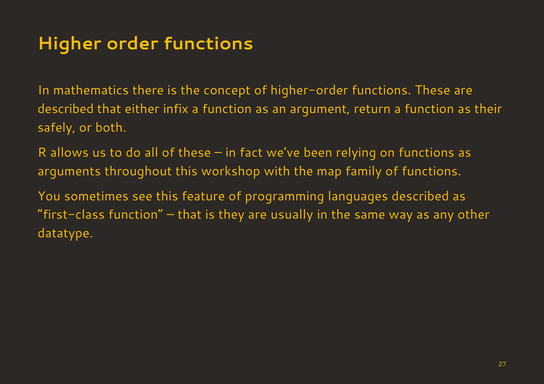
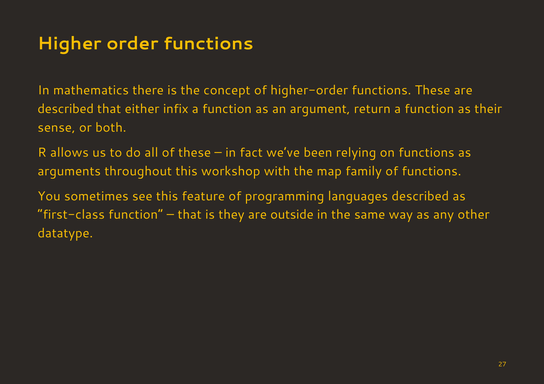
safely: safely -> sense (57, 128)
usually: usually -> outside (292, 215)
